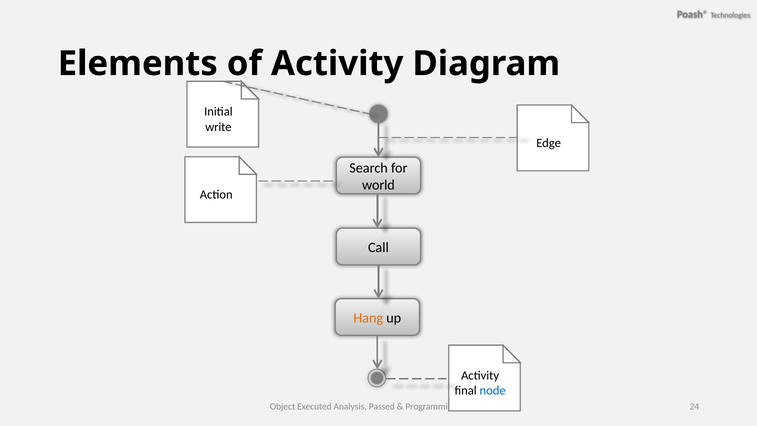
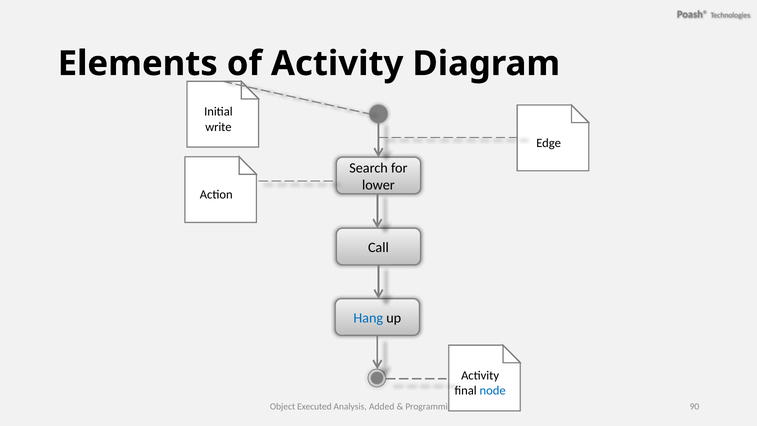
world: world -> lower (378, 185)
Hang colour: orange -> blue (368, 318)
Passed: Passed -> Added (382, 407)
24: 24 -> 90 (694, 407)
